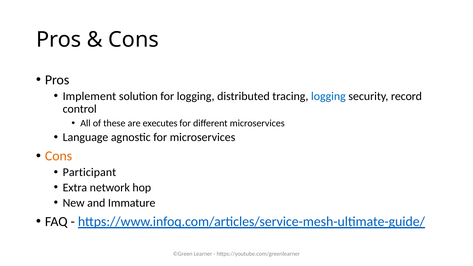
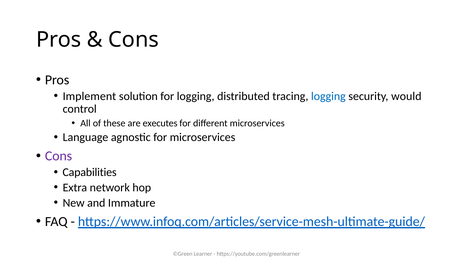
record: record -> would (406, 96)
Cons colour: orange -> purple (59, 156)
Participant: Participant -> Capabilities (90, 172)
